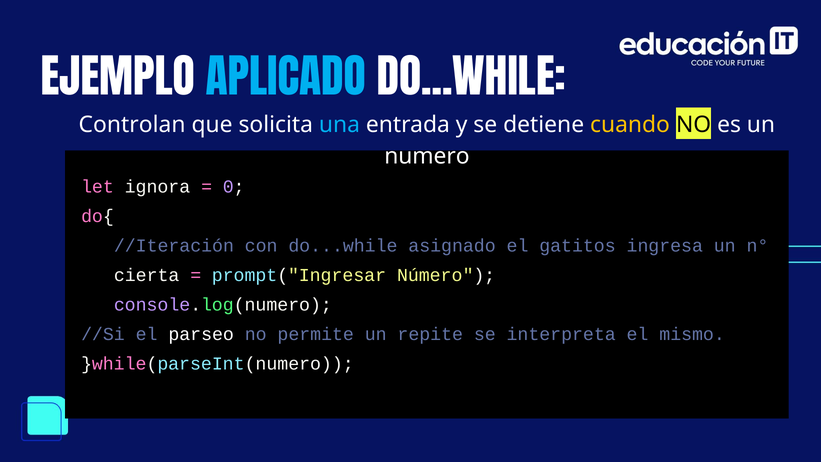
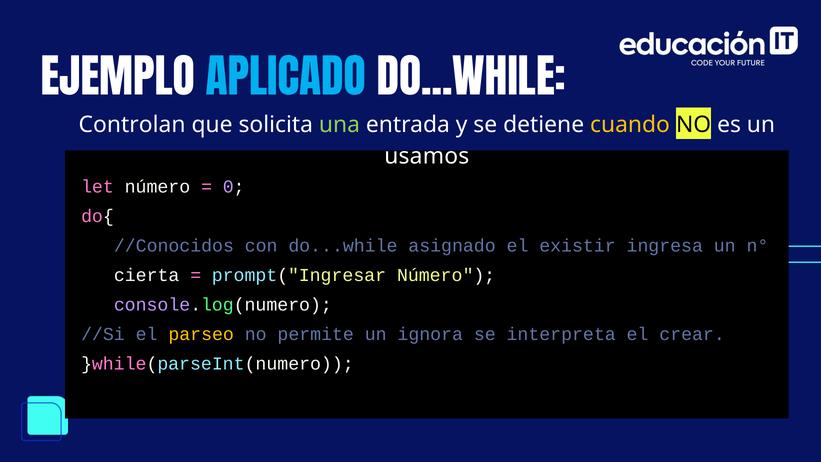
una colour: light blue -> light green (339, 124)
numero: numero -> usamos (427, 156)
let ignora: ignora -> número (157, 186)
//Iteración: //Iteración -> //Conocidos (174, 245)
gatitos: gatitos -> existir (577, 245)
parseo colour: white -> yellow (201, 334)
repite: repite -> ignora (430, 334)
mismo: mismo -> crear (692, 334)
